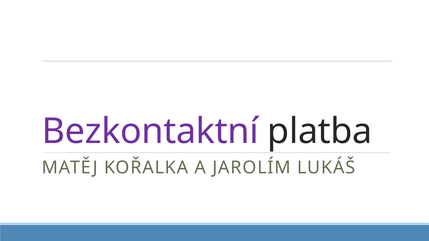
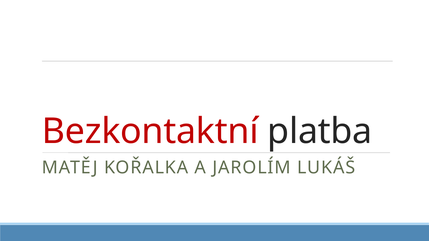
Bezkontaktní colour: purple -> red (150, 131)
